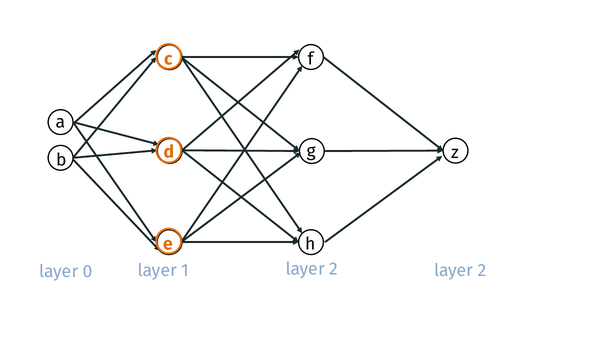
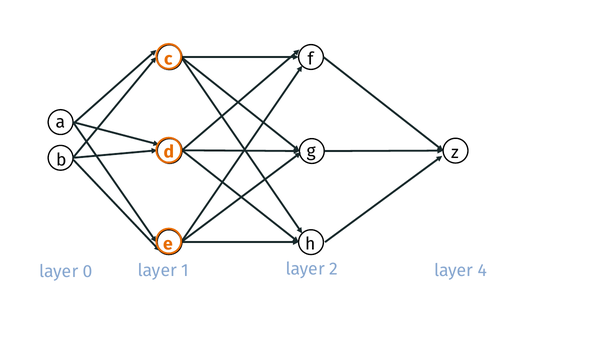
2: 2 -> 4 (482, 271)
